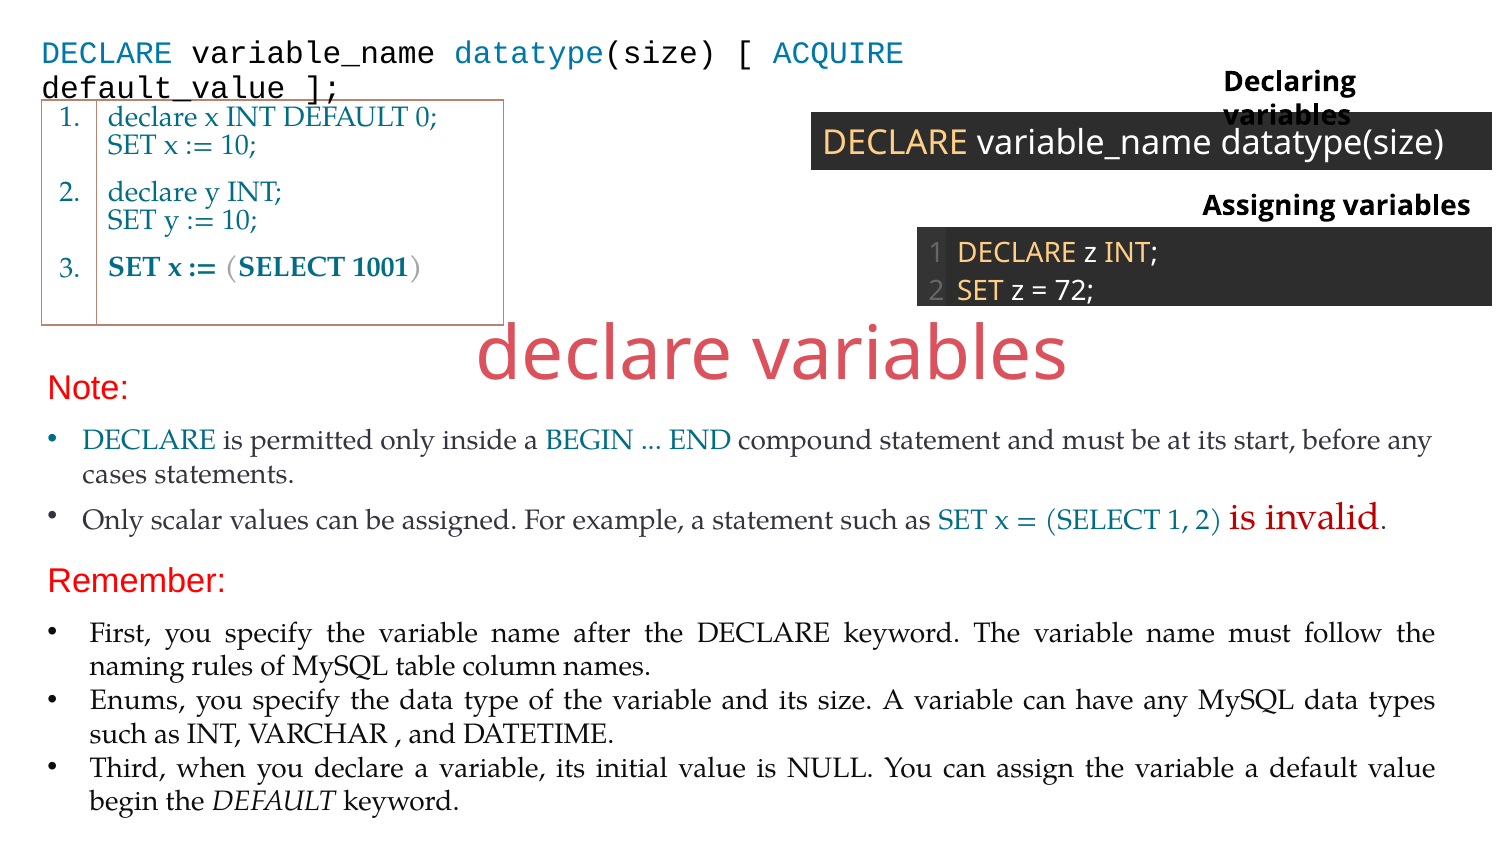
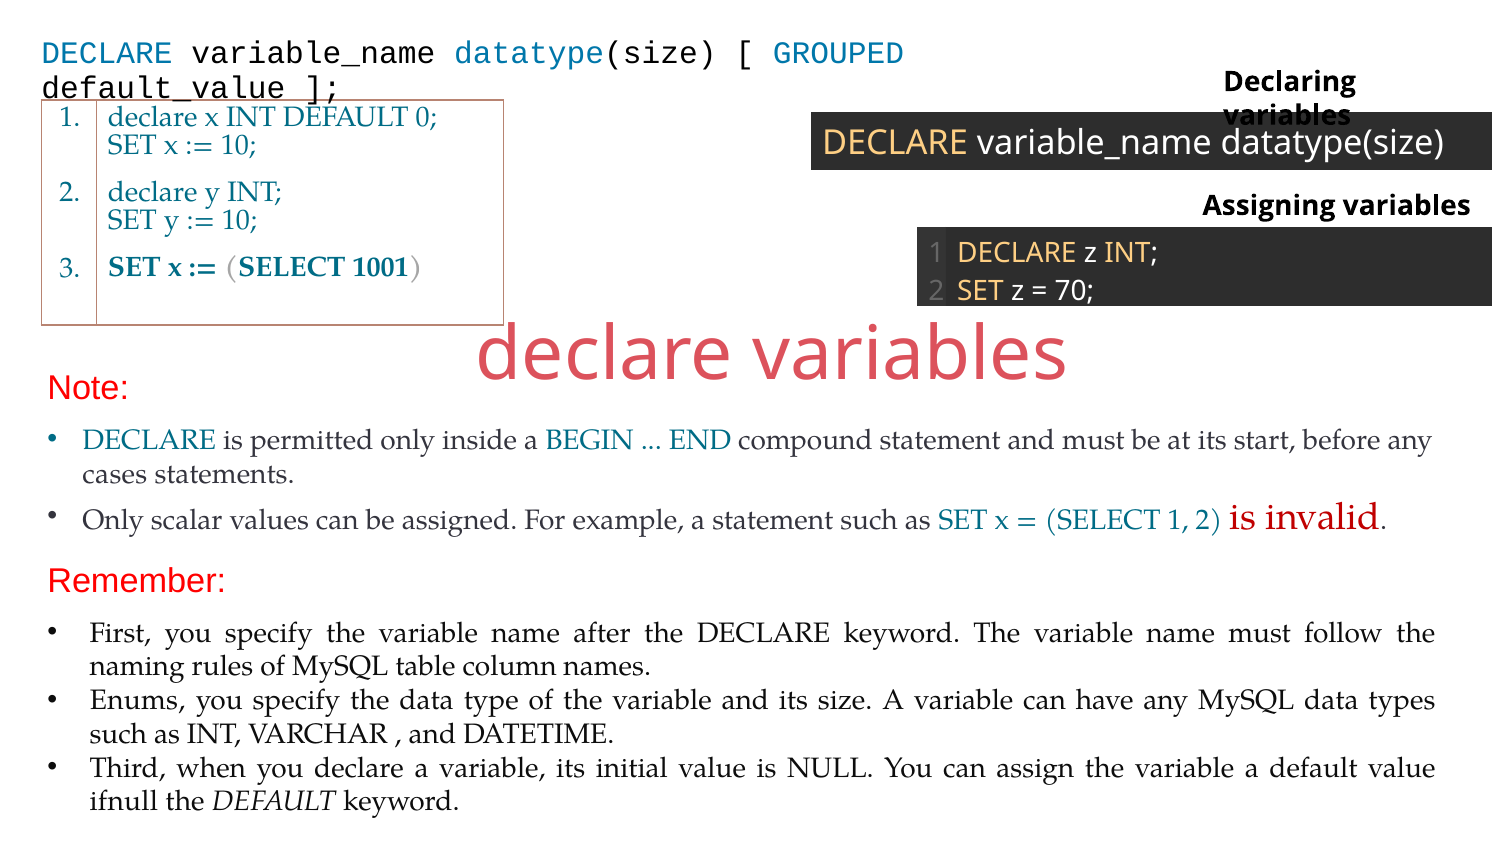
ACQUIRE: ACQUIRE -> GROUPED (838, 53)
72: 72 -> 70 (1074, 291)
begin: begin -> ifnull (124, 801)
